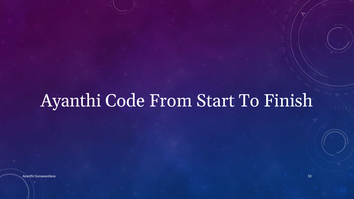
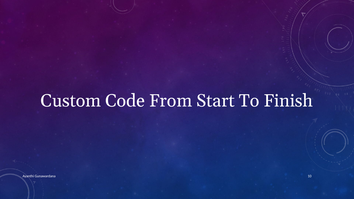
Ayanthi: Ayanthi -> Custom (71, 101)
